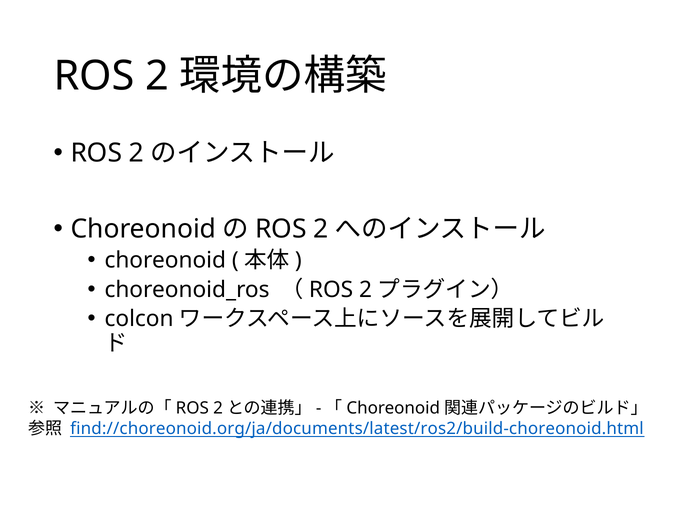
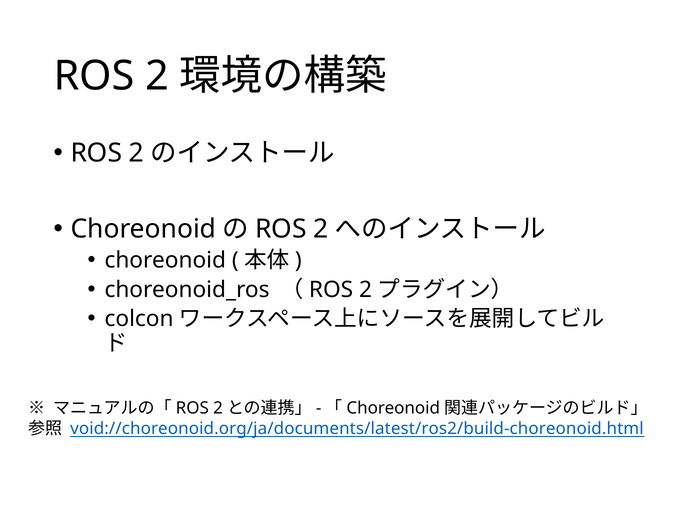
find://choreonoid.org/ja/documents/latest/ros2/build-choreonoid.html: find://choreonoid.org/ja/documents/latest/ros2/build-choreonoid.html -> void://choreonoid.org/ja/documents/latest/ros2/build-choreonoid.html (357, 429)
